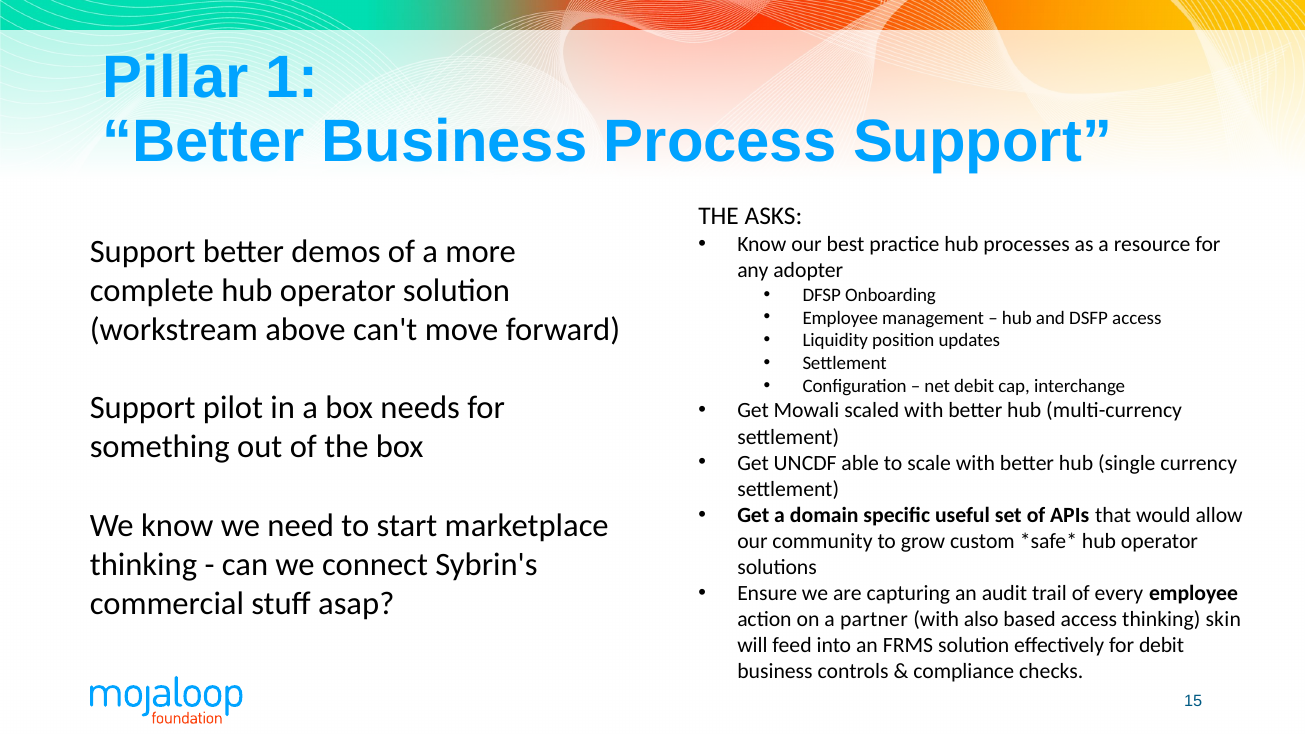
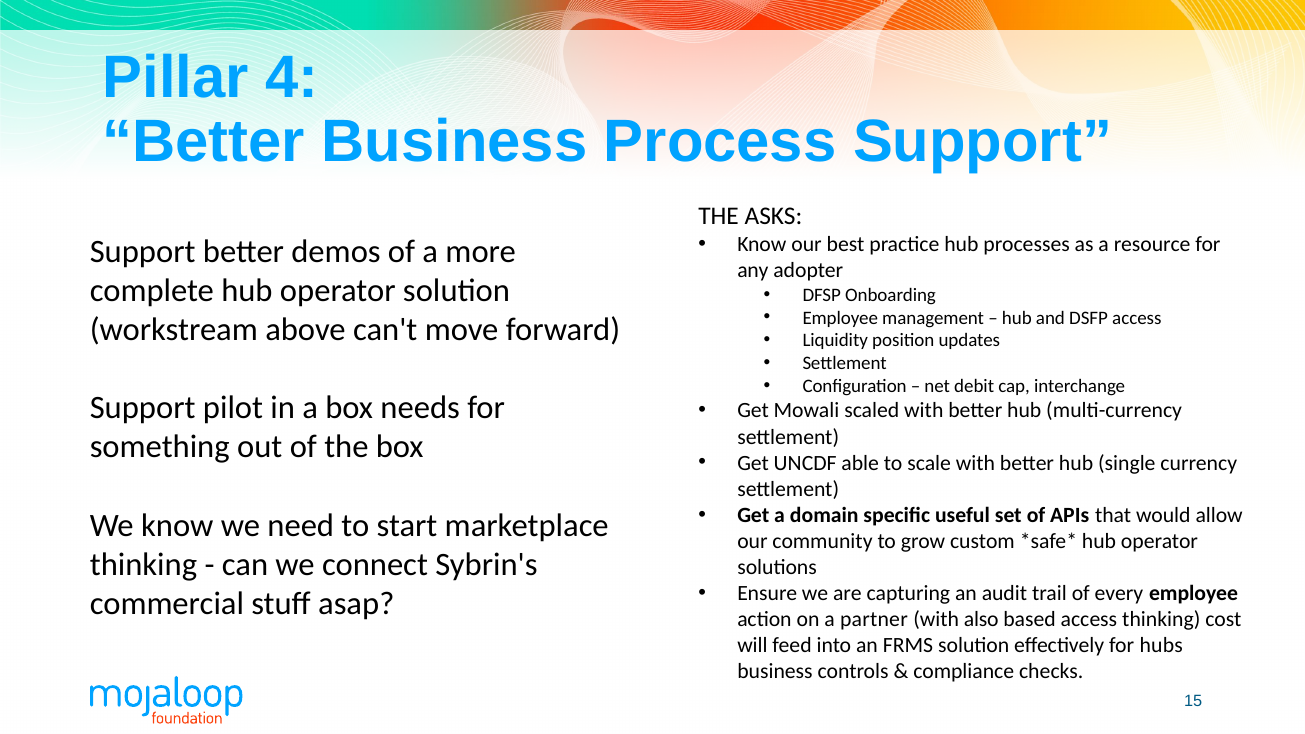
1: 1 -> 4 (292, 78)
skin: skin -> cost (1223, 620)
for debit: debit -> hubs (1161, 646)
